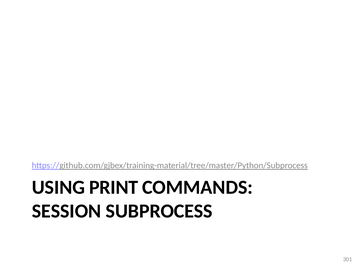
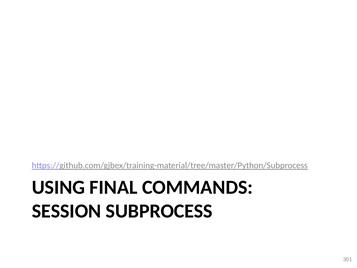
PRINT: PRINT -> FINAL (114, 187)
